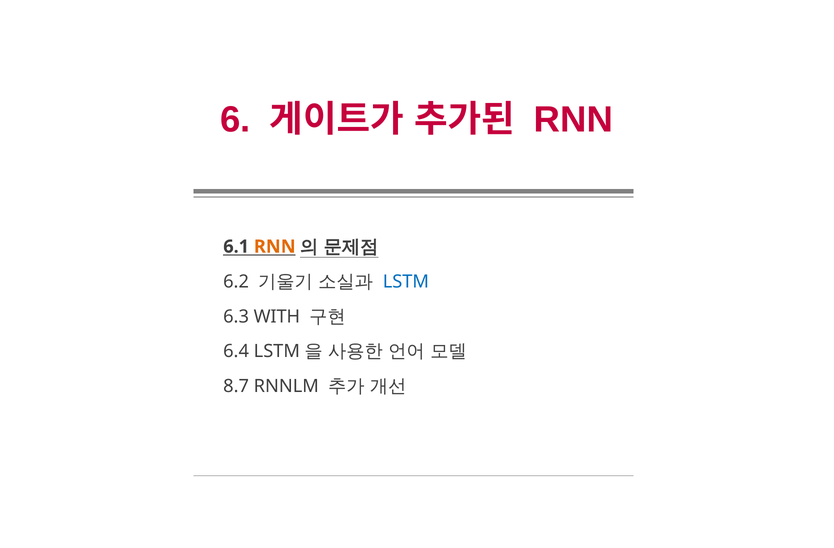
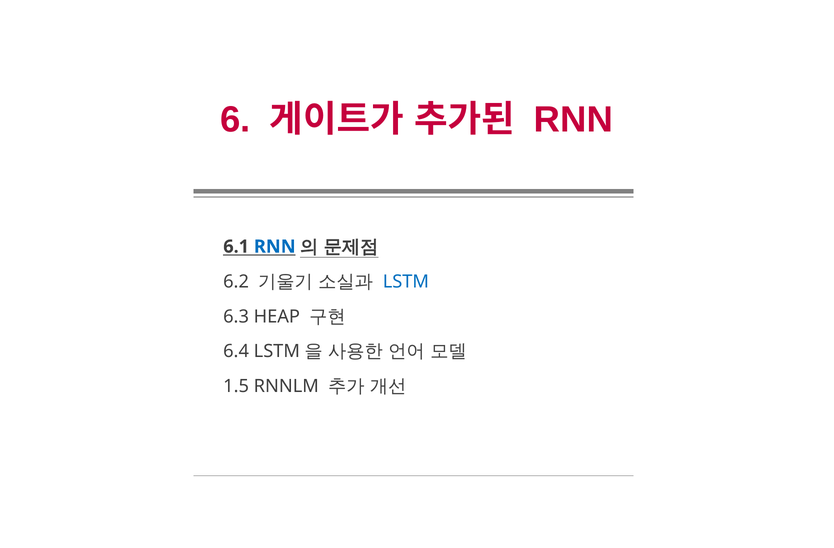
RNN colour: orange -> blue (275, 247)
WITH: WITH -> HEAP (277, 316)
8.7: 8.7 -> 1.5 (236, 386)
